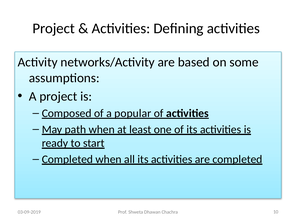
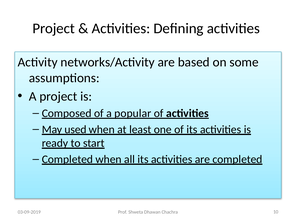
path: path -> used (75, 129)
